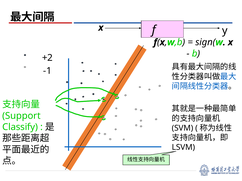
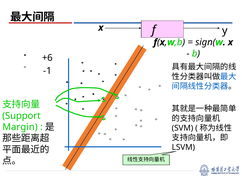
+2: +2 -> +6 (47, 58)
Classify: Classify -> Margin (20, 127)
